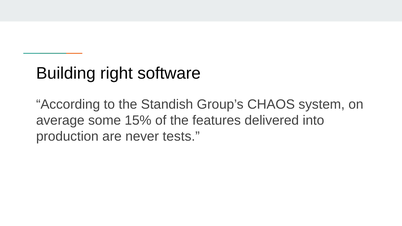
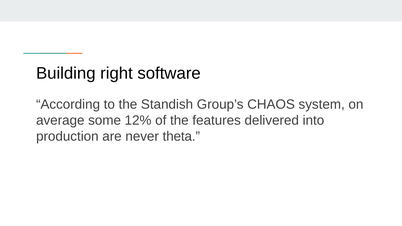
15%: 15% -> 12% (138, 120)
tests: tests -> theta (181, 137)
